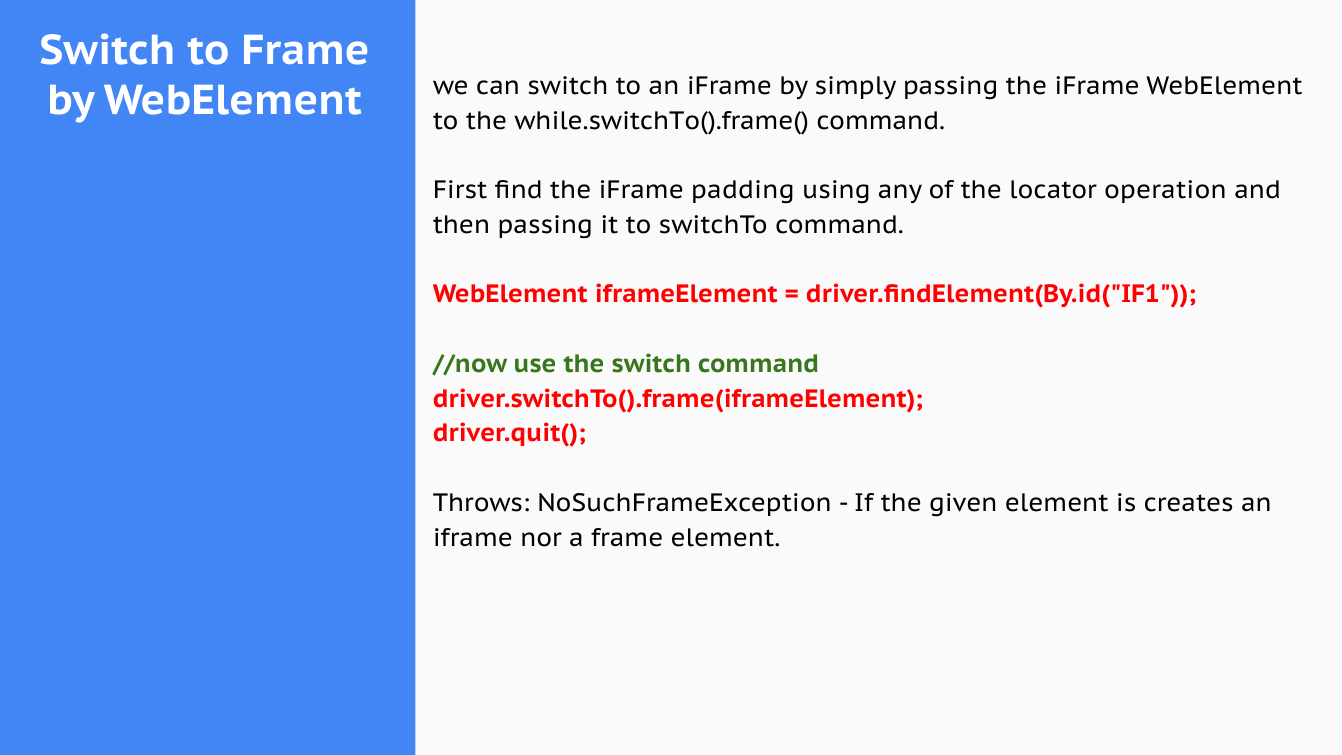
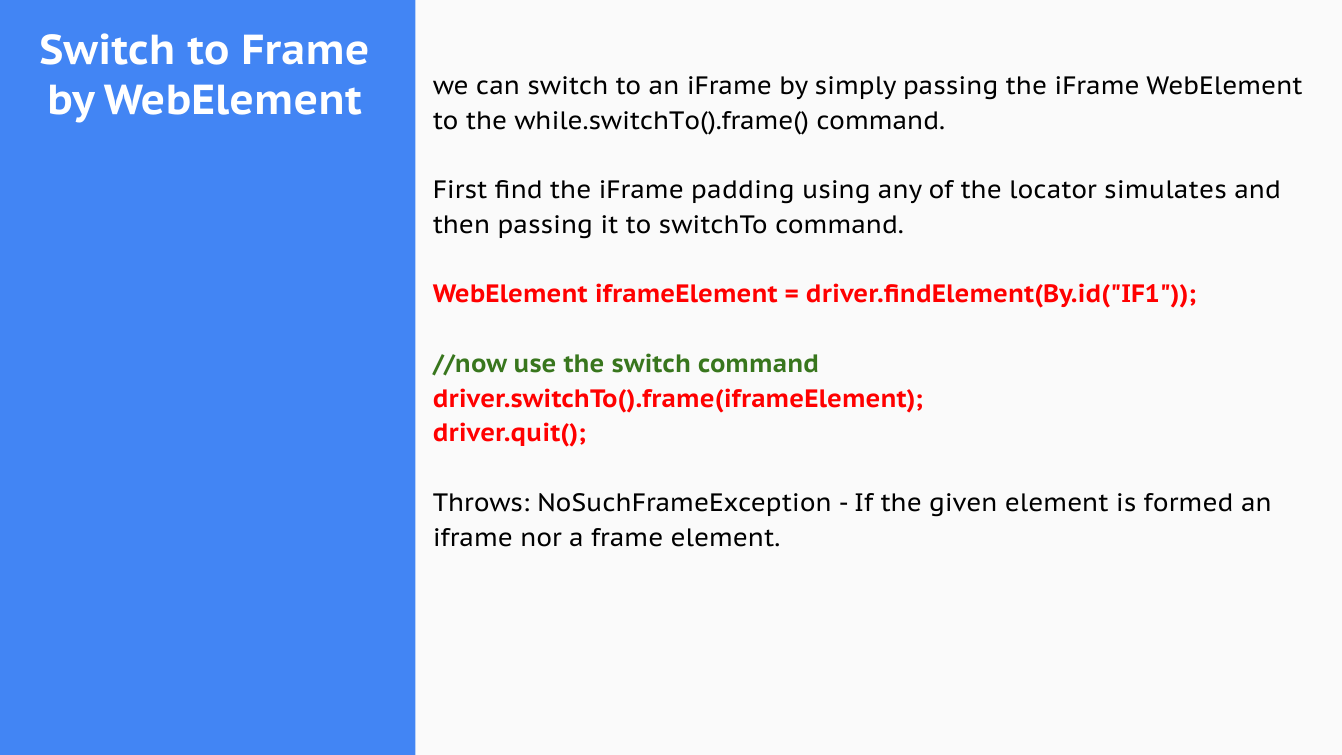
operation: operation -> simulates (1165, 190)
creates: creates -> formed (1189, 503)
